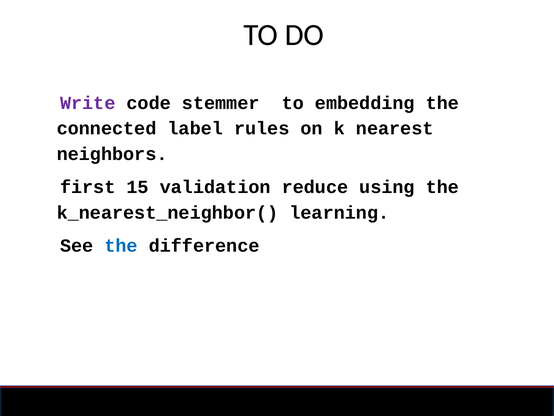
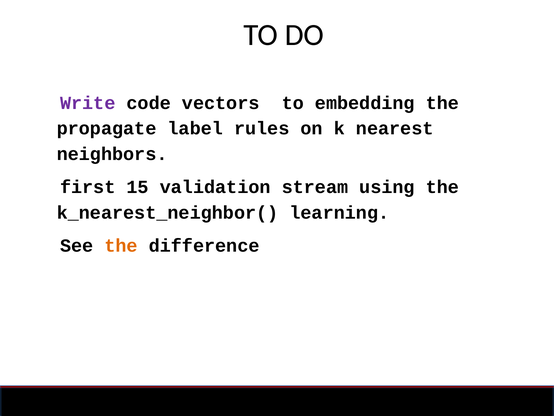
stemmer: stemmer -> vectors (221, 103)
connected: connected -> propagate (107, 128)
reduce: reduce -> stream (315, 187)
the colour: blue -> orange (121, 246)
